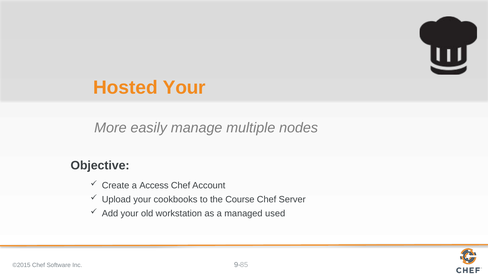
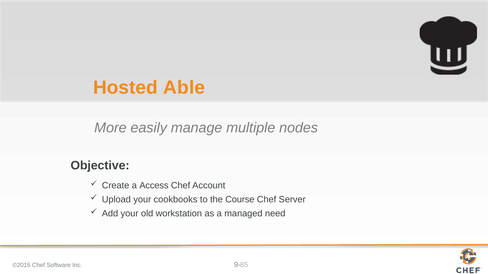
Hosted Your: Your -> Able (184, 88)
used: used -> need (275, 214)
